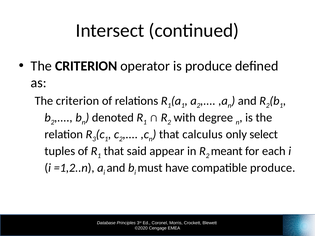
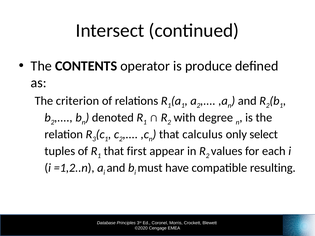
CRITERION: CRITERION -> CONTENTS (86, 66)
said: said -> first (137, 151)
meant: meant -> values (227, 151)
compatible produce: produce -> resulting (273, 168)
